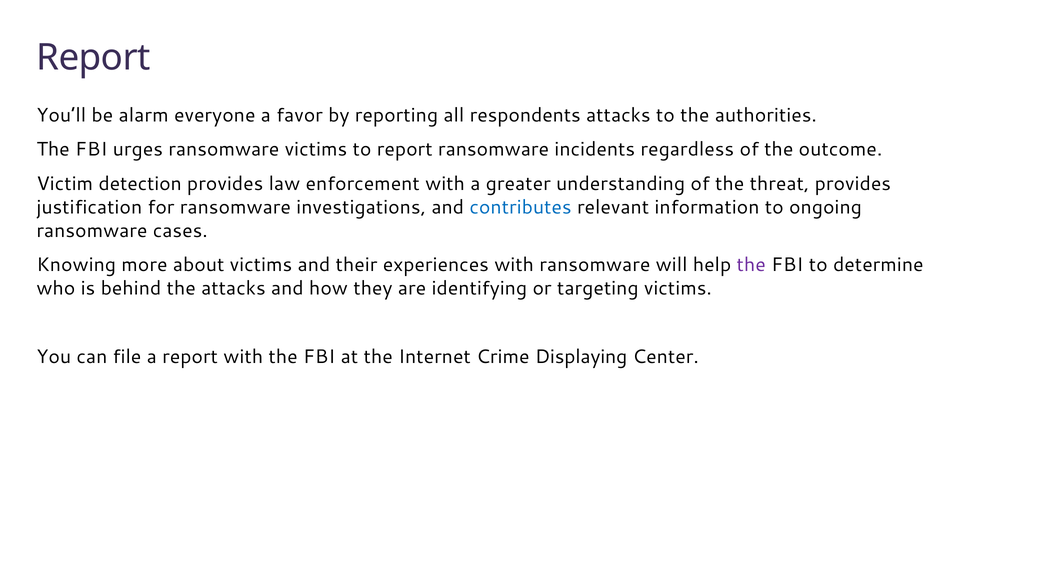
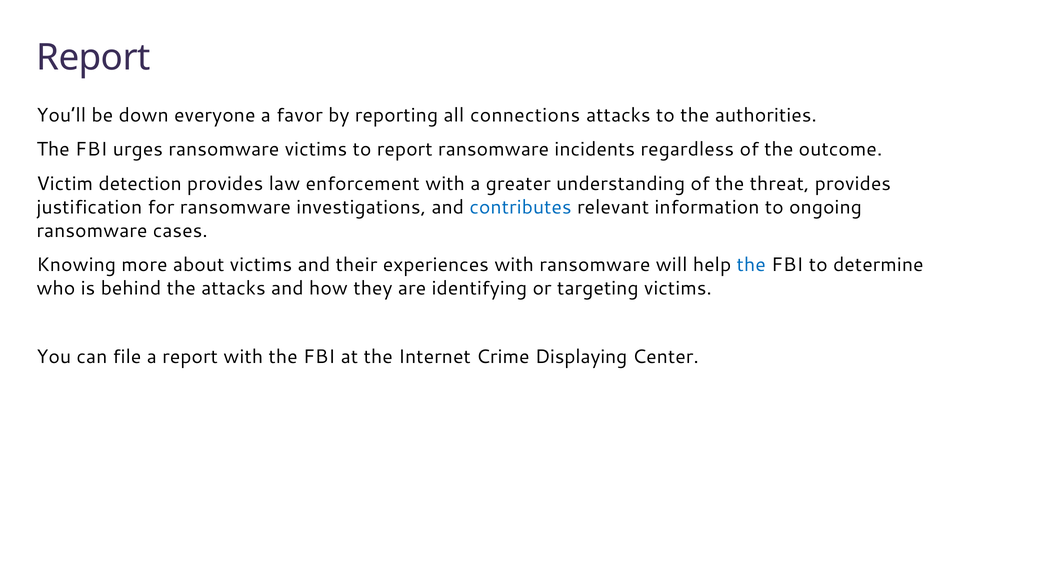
alarm: alarm -> down (144, 115)
respondents: respondents -> connections (525, 115)
the colour: purple -> blue (751, 265)
